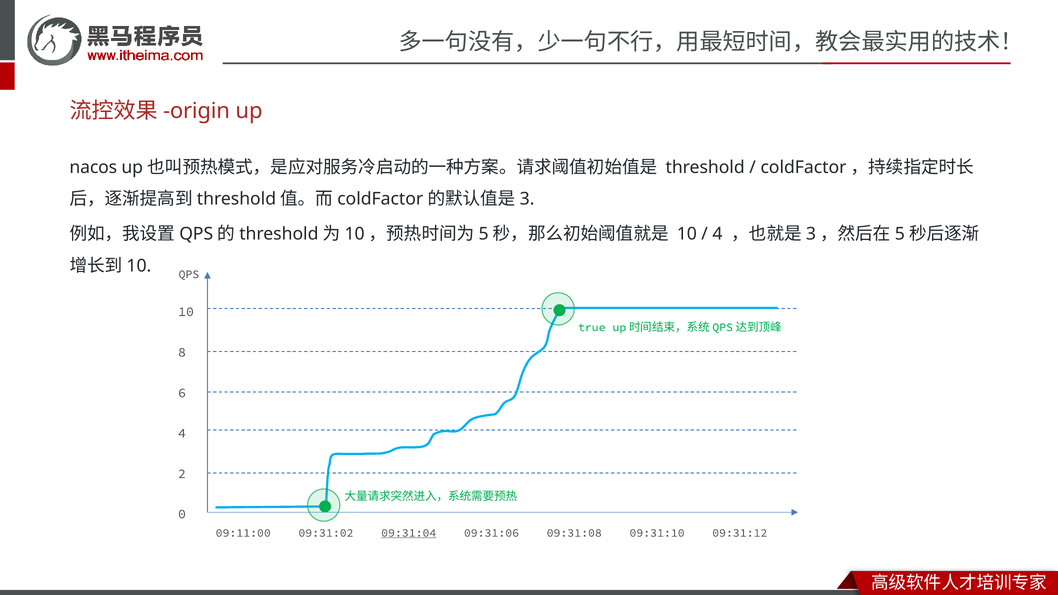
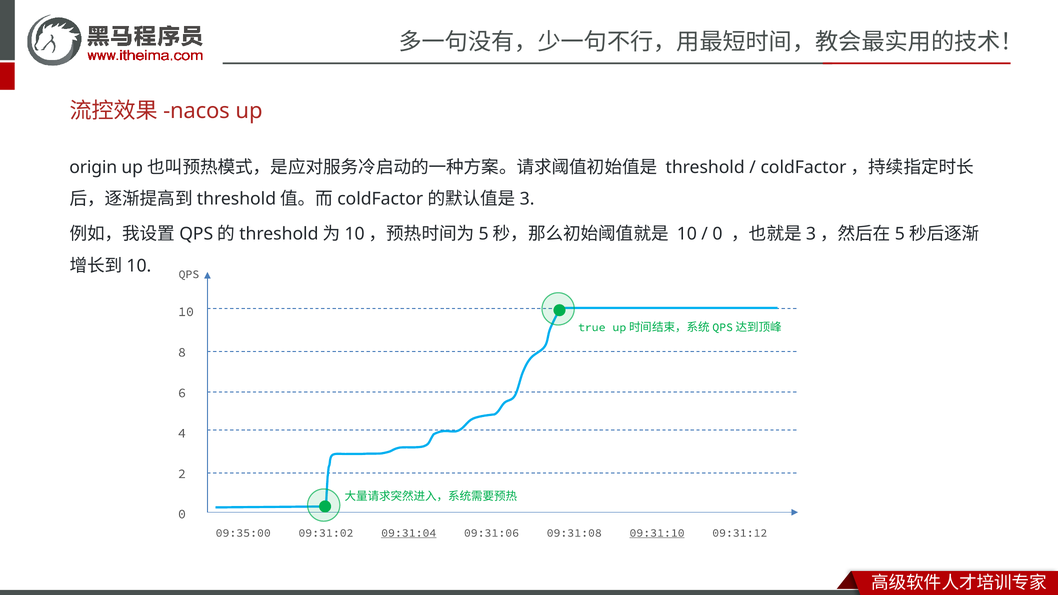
origin: origin -> nacos (196, 111)
nacos: nacos -> origin (93, 167)
4: 4 -> 0 (717, 234)
09:11:00: 09:11:00 -> 09:35:00 (243, 533)
09:31:10 underline: none -> present (657, 533)
